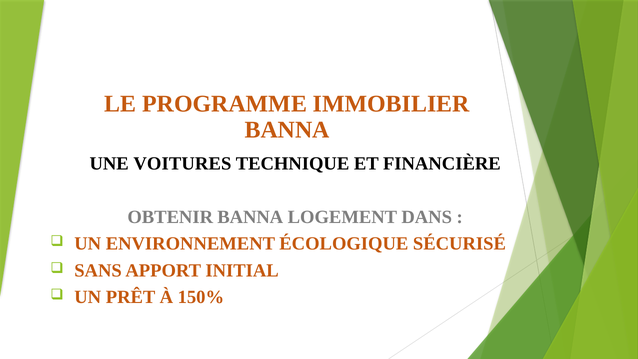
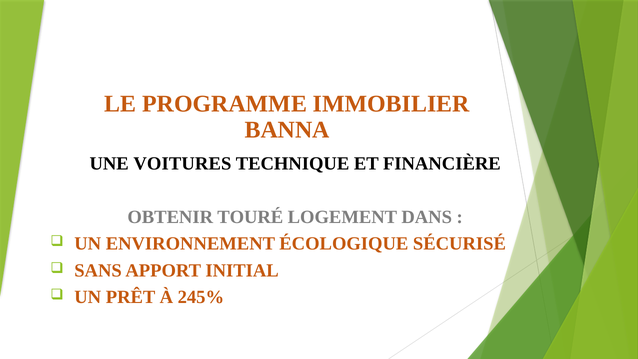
OBTENIR BANNA: BANNA -> TOURÉ (250, 217)
150%: 150% -> 245% (201, 297)
